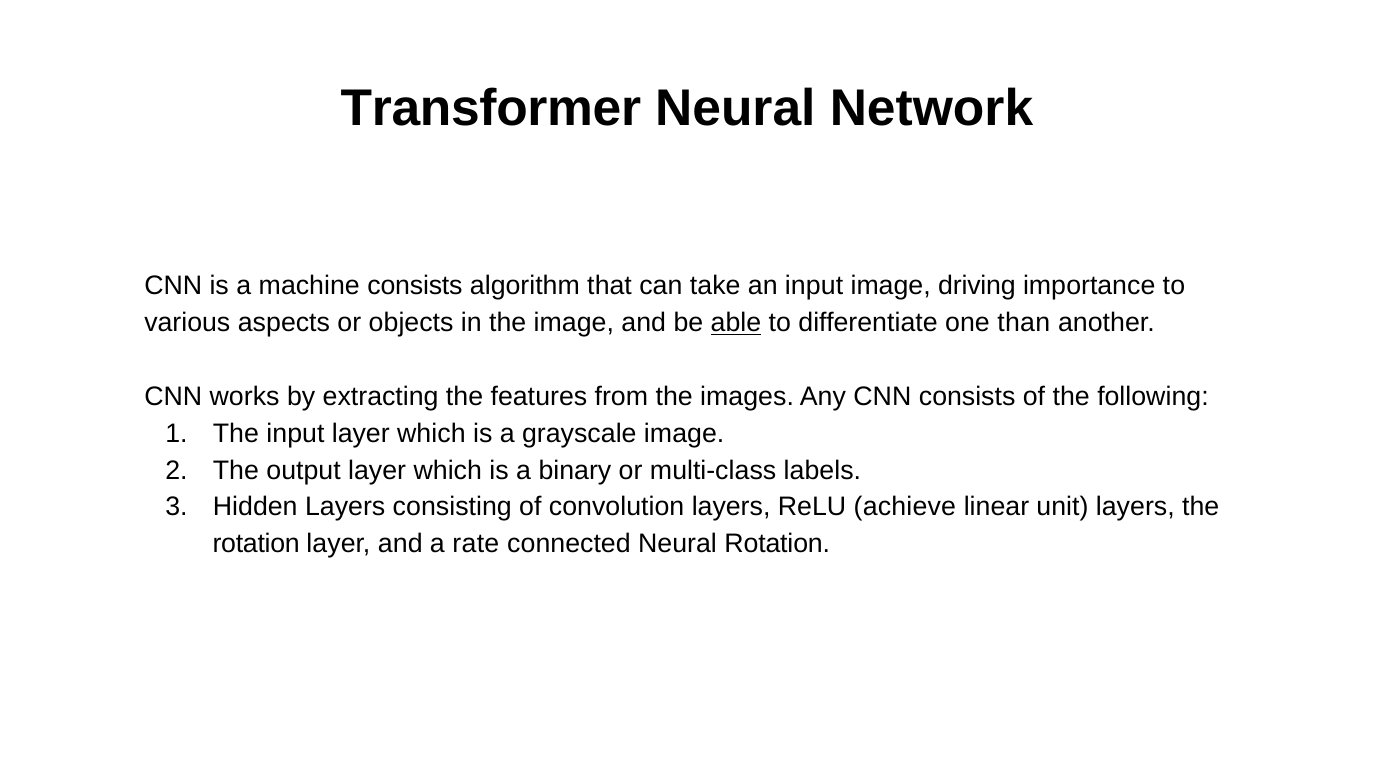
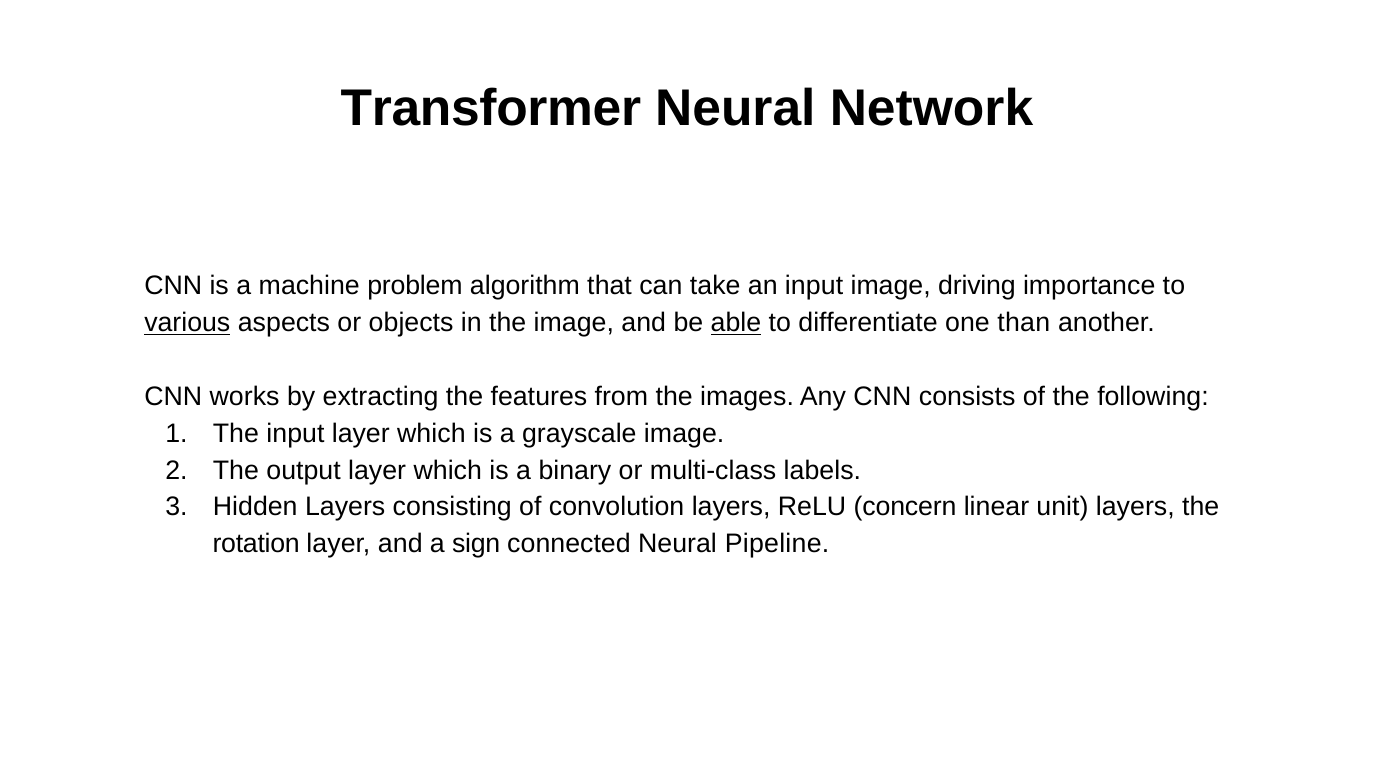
machine consists: consists -> problem (415, 286)
various underline: none -> present (187, 323)
achieve: achieve -> concern (905, 507)
rate: rate -> sign (476, 544)
Neural Rotation: Rotation -> Pipeline (777, 544)
